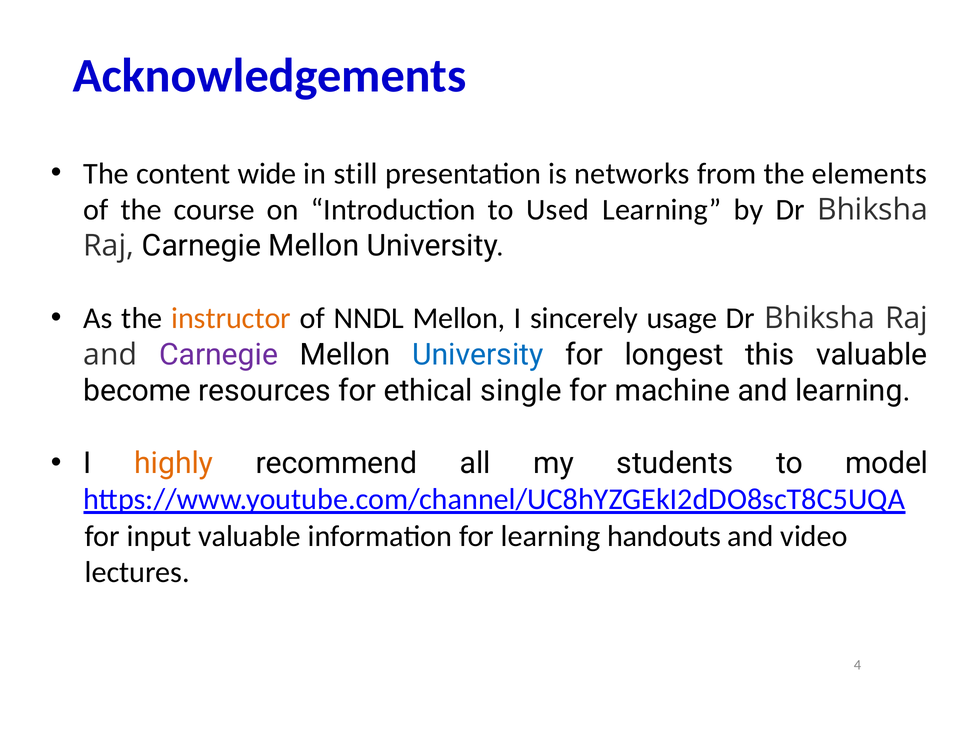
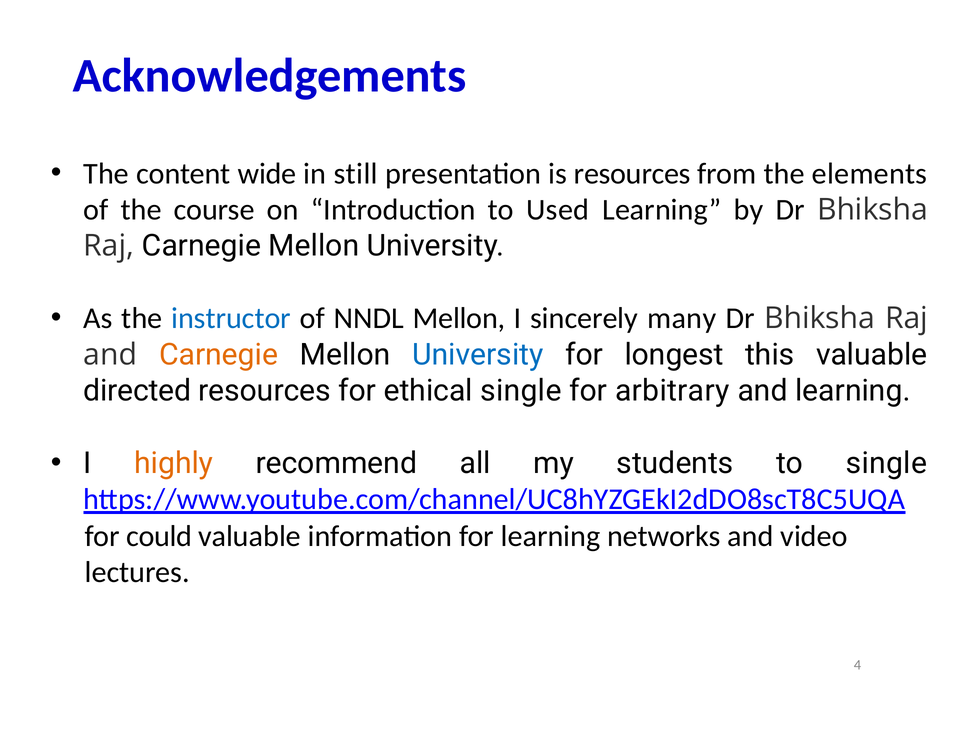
is networks: networks -> resources (632, 174)
instructor colour: orange -> blue (231, 319)
usage: usage -> many (682, 319)
Carnegie colour: purple -> orange (219, 355)
become: become -> directed (137, 391)
machine: machine -> arbitrary (672, 391)
to model: model -> single (886, 464)
input: input -> could (159, 537)
handouts: handouts -> networks (664, 537)
